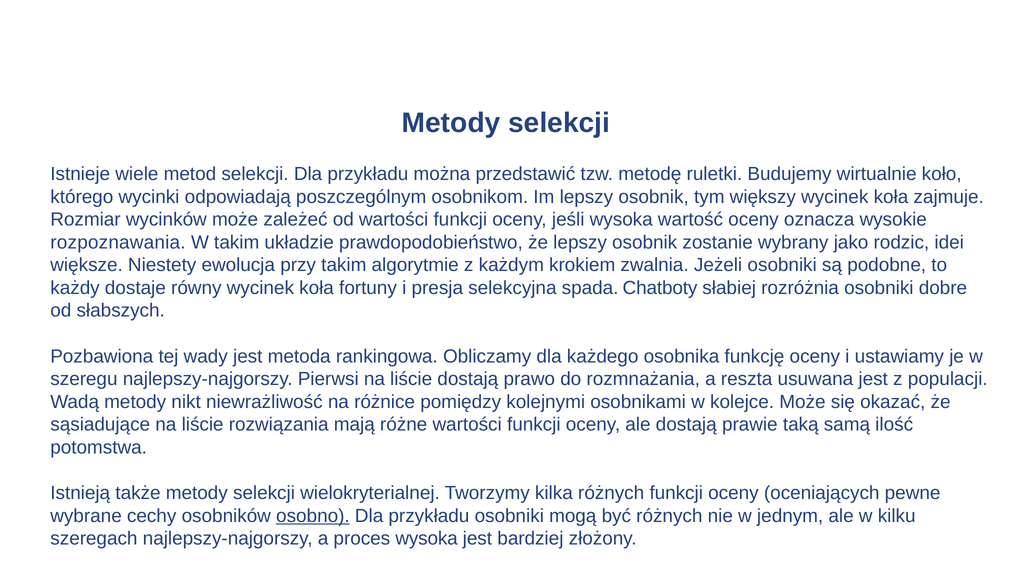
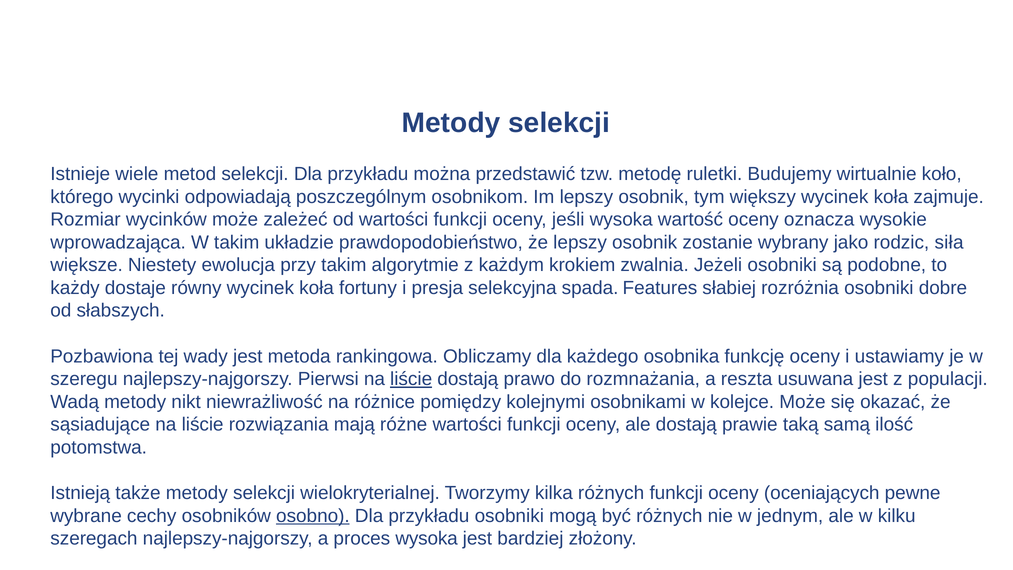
rozpoznawania: rozpoznawania -> wprowadzająca (118, 242)
idei: idei -> siła (949, 242)
Chatboty: Chatboty -> Features (660, 288)
liście underline: none -> present (411, 379)
